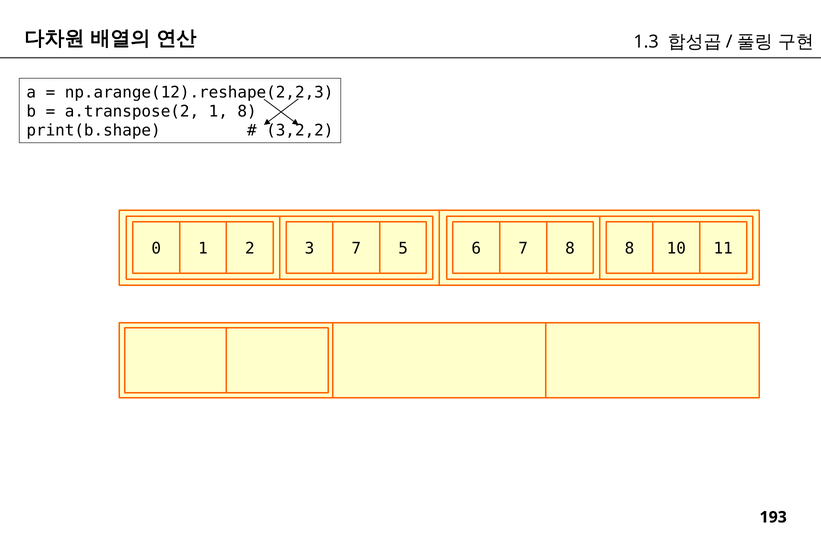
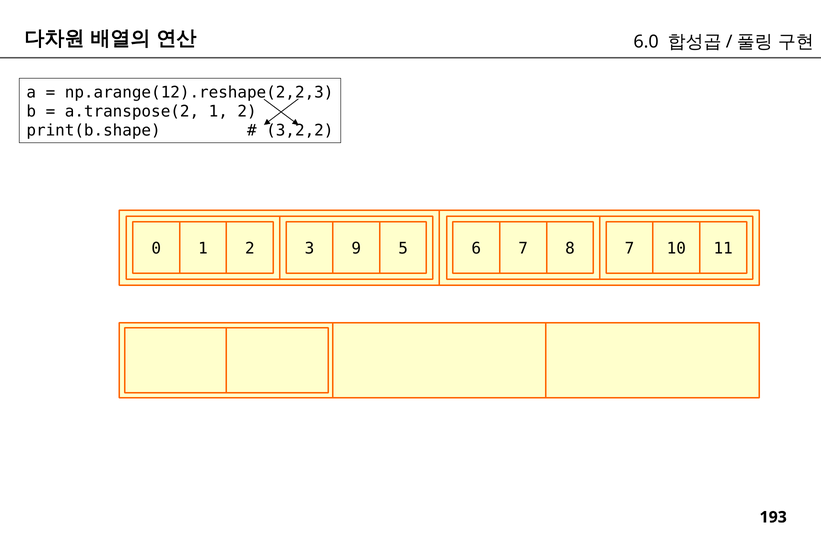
1.3: 1.3 -> 6.0 (646, 42)
a.transpose(2 1 8: 8 -> 2 (247, 112)
3 7: 7 -> 9 (356, 249)
8 8: 8 -> 7 (629, 249)
